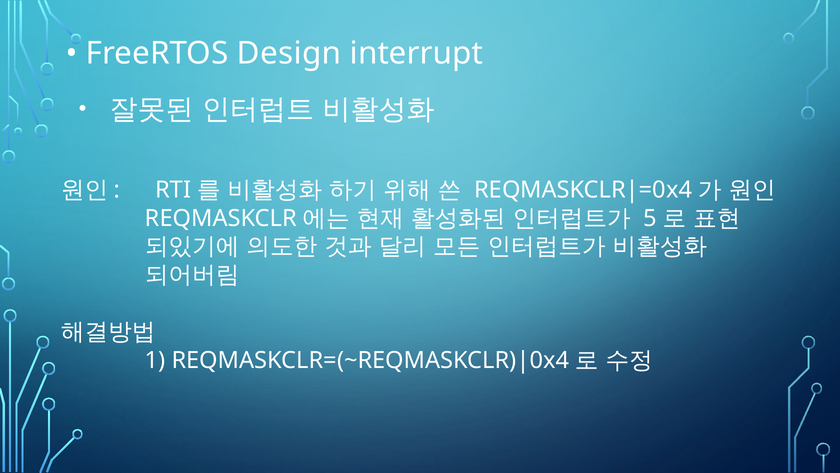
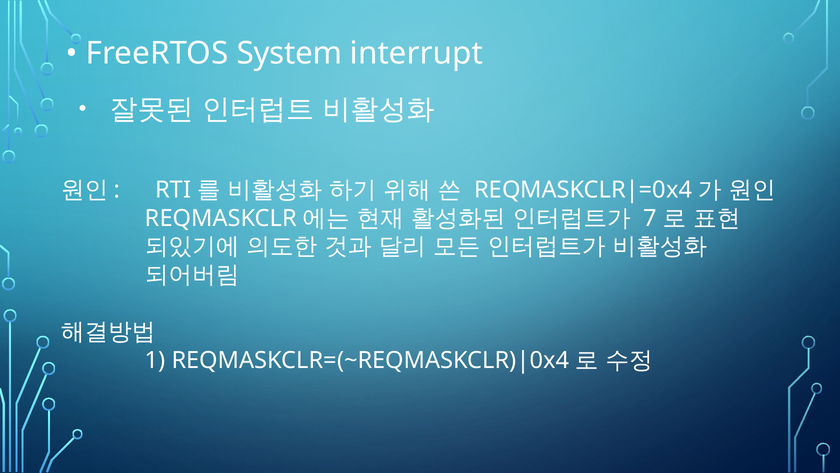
Design: Design -> System (289, 53)
5: 5 -> 7 (650, 218)
